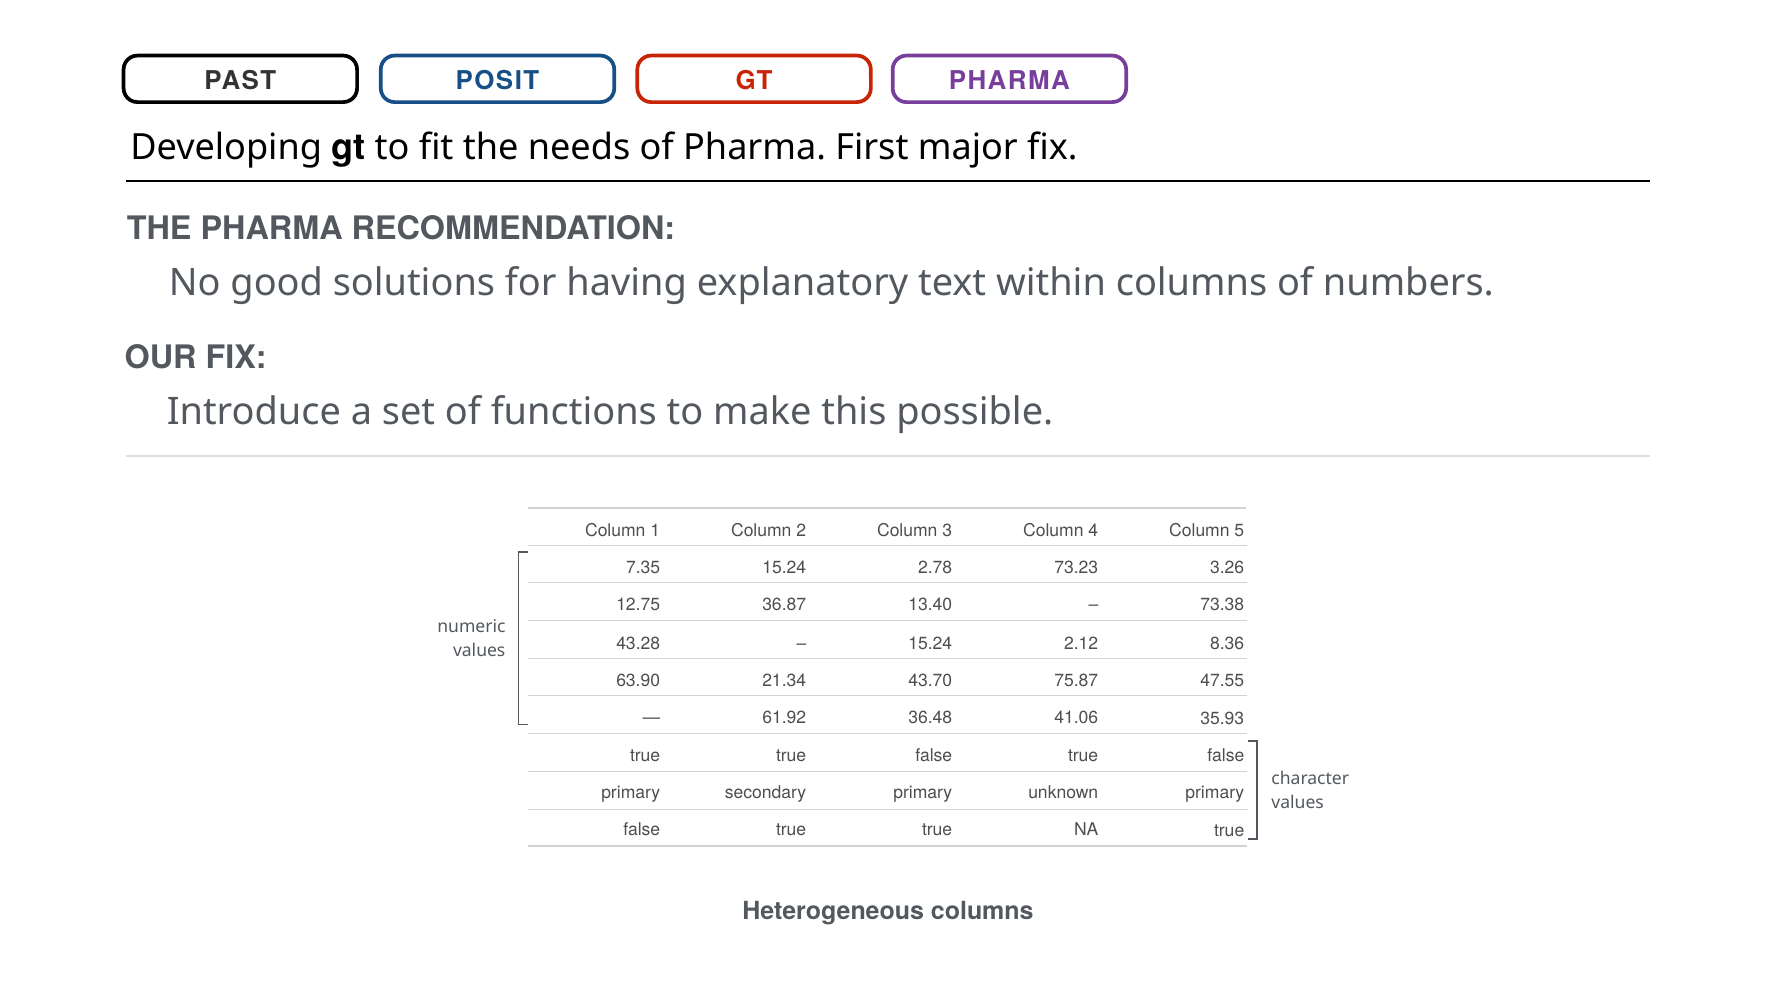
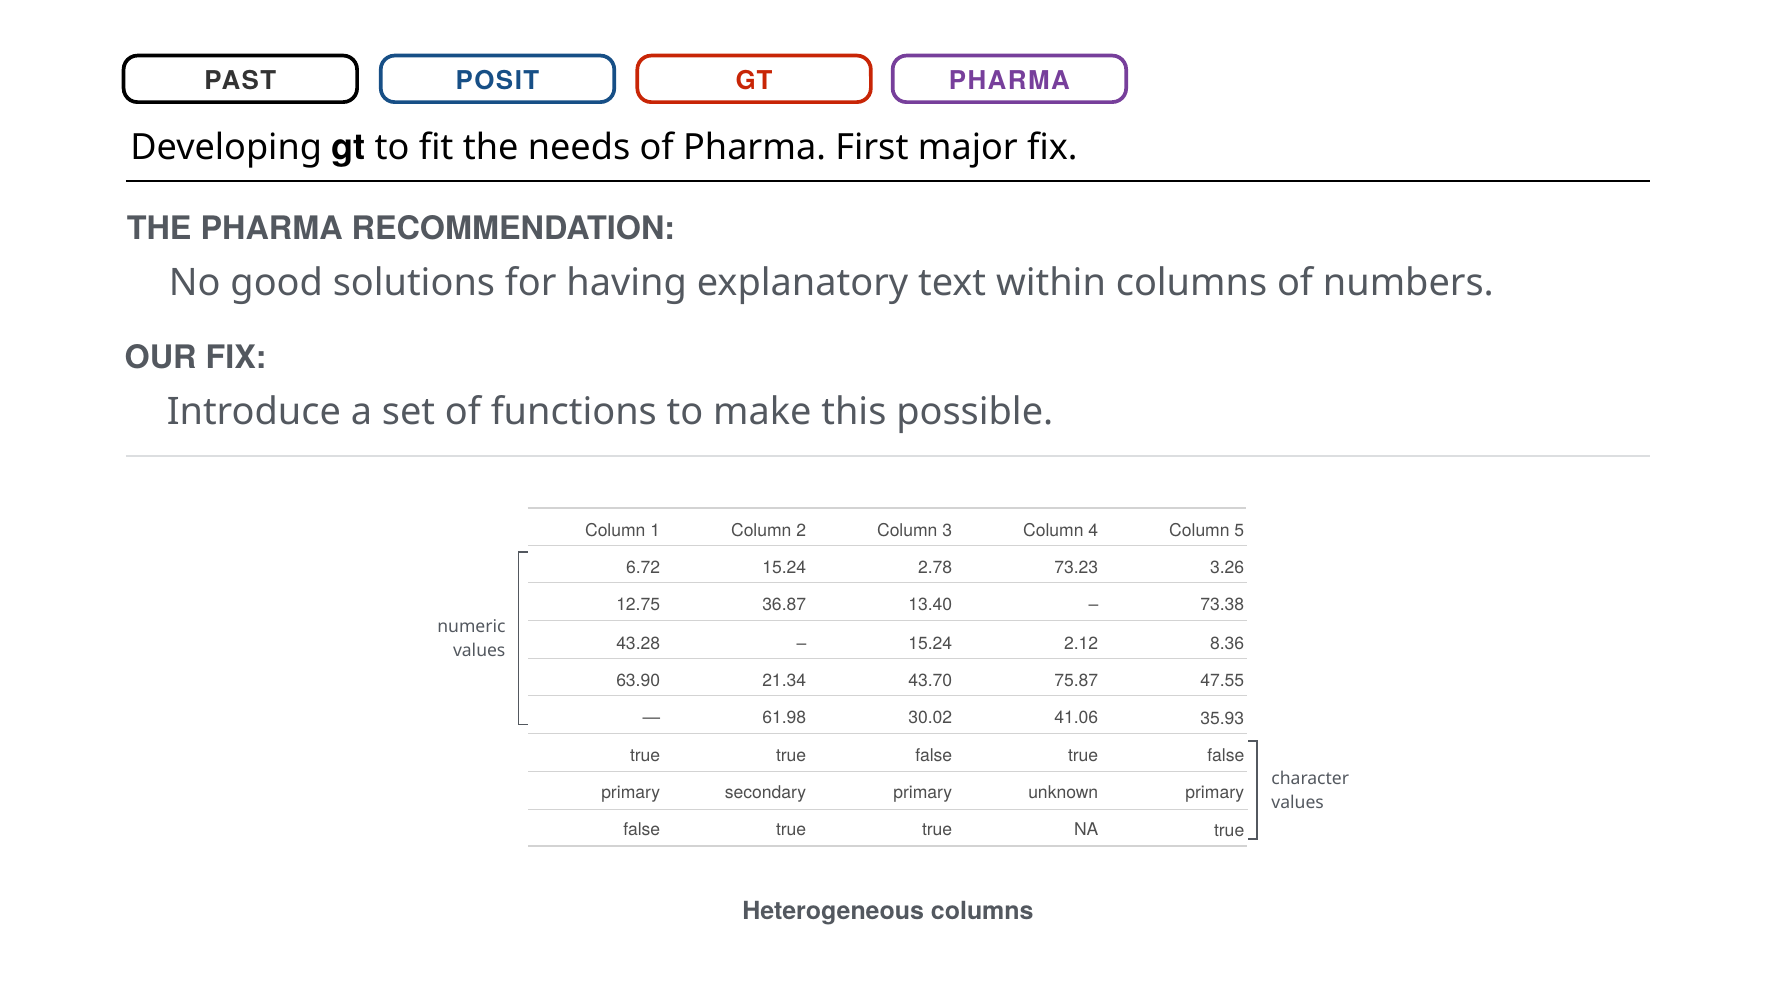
7.35: 7.35 -> 6.72 (643, 568)
61.92: 61.92 -> 61.98 (784, 718)
36.48: 36.48 -> 30.02 (930, 718)
